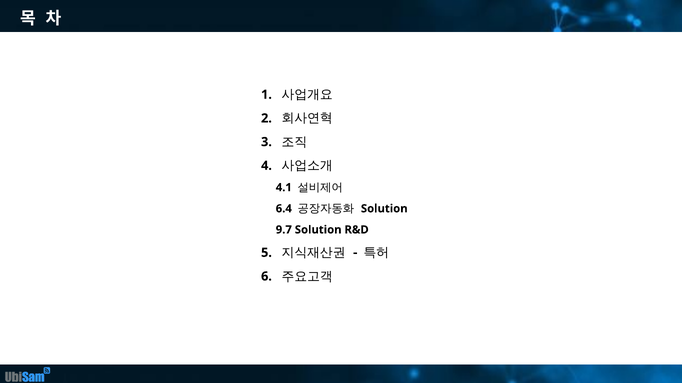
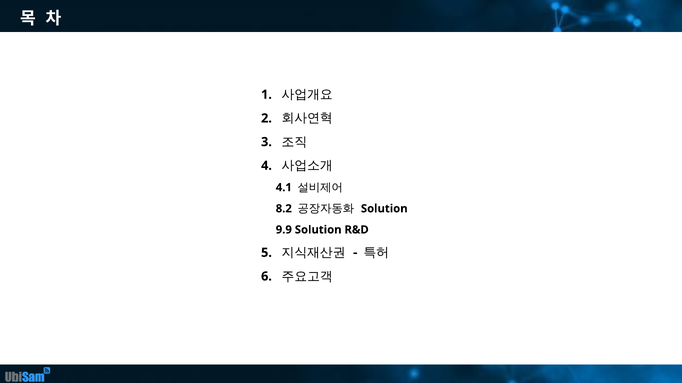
6.4: 6.4 -> 8.2 (284, 209)
9.7: 9.7 -> 9.9 (284, 230)
